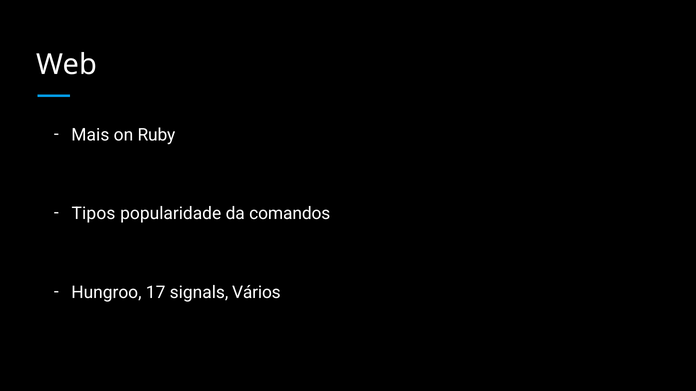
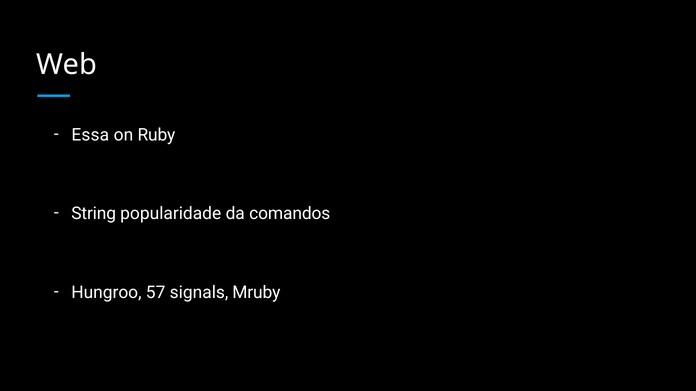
Mais: Mais -> Essa (90, 135)
Tipos: Tipos -> String (94, 214)
17: 17 -> 57 (156, 293)
Vários: Vários -> Mruby (256, 293)
